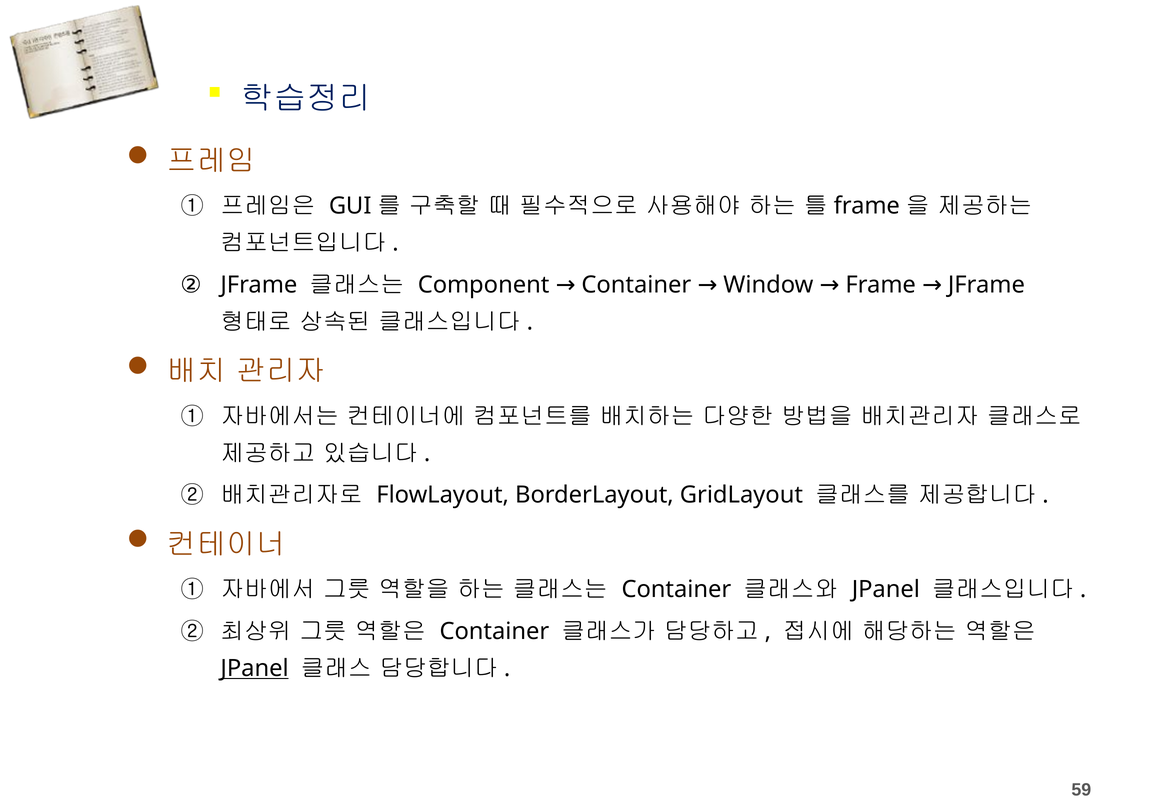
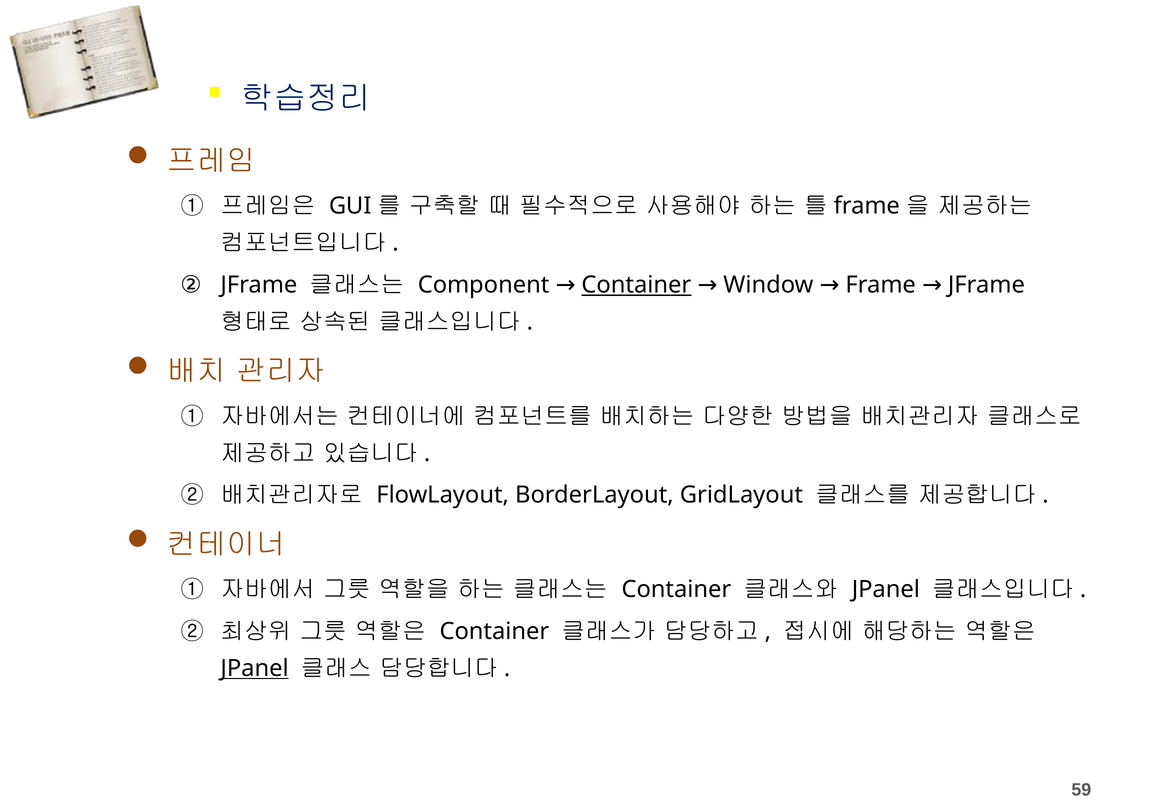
Container underline: none -> present (636, 285)
